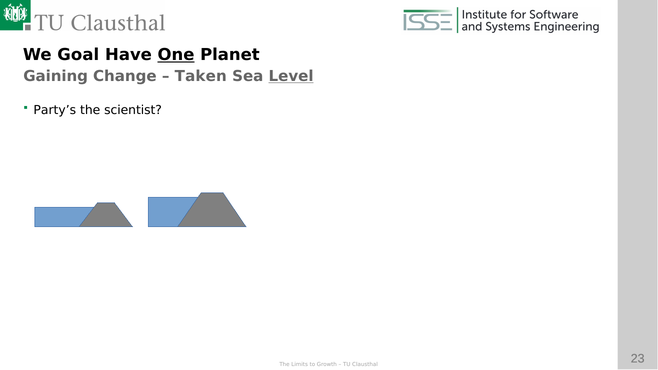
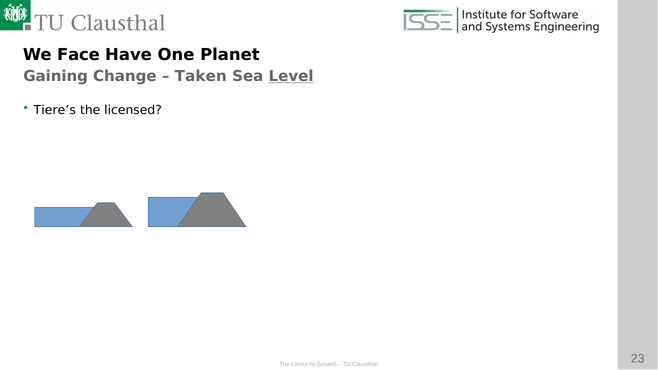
Goal: Goal -> Face (78, 55)
One underline: present -> none (176, 55)
Party’s: Party’s -> Tiere’s (55, 110)
scientist: scientist -> licensed (133, 110)
